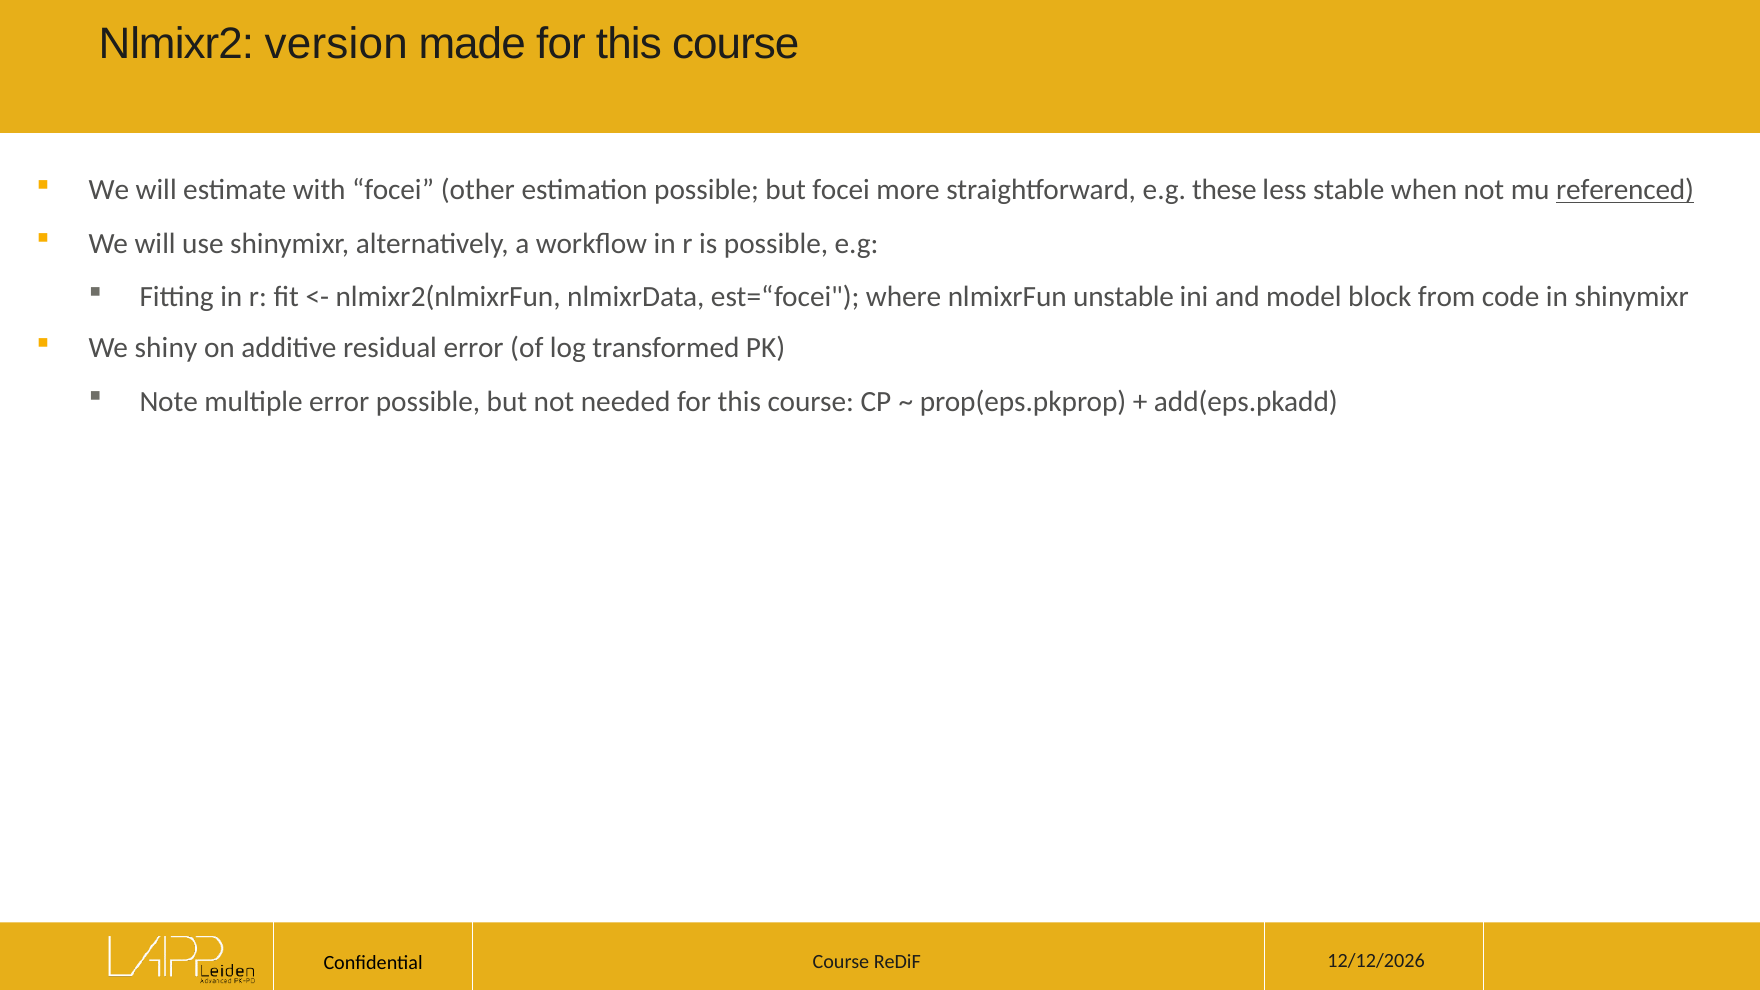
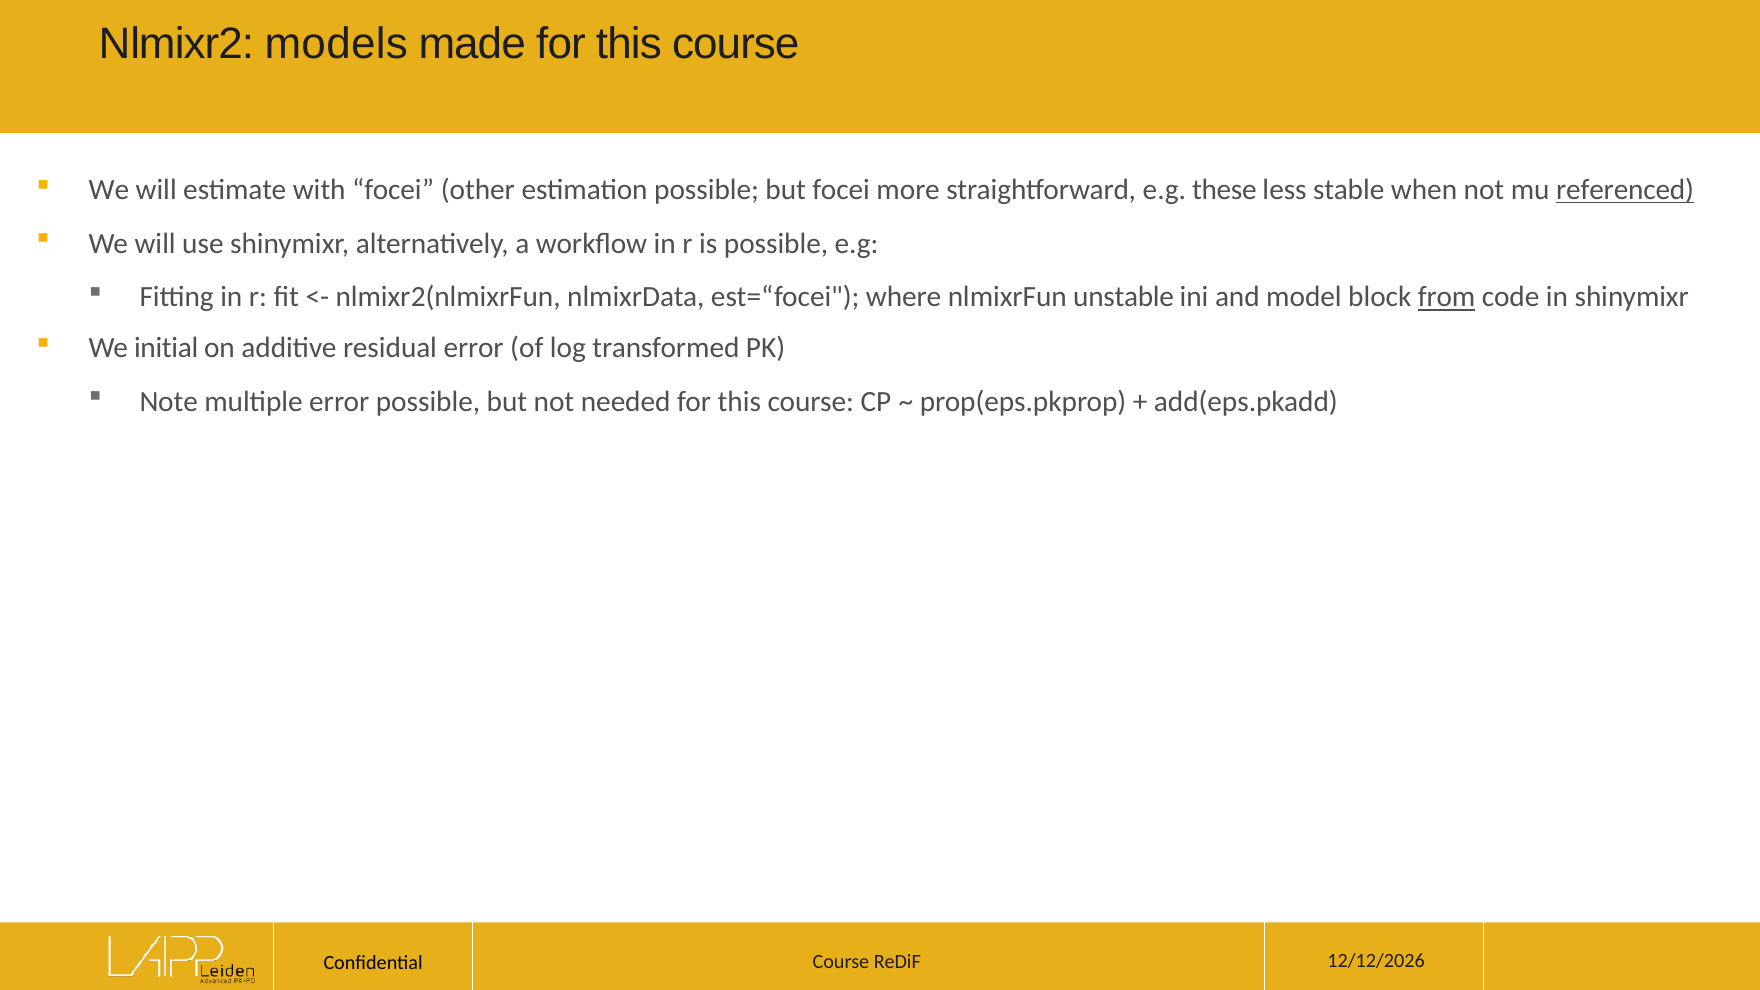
version: version -> models (336, 44)
from underline: none -> present (1447, 297)
shiny: shiny -> initial (166, 348)
